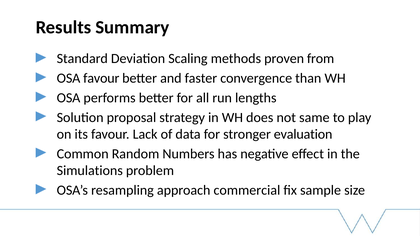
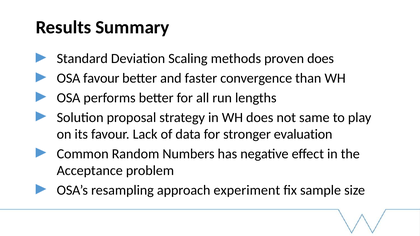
proven from: from -> does (321, 59)
Simulations: Simulations -> Acceptance (90, 171)
commercial: commercial -> experiment (247, 190)
